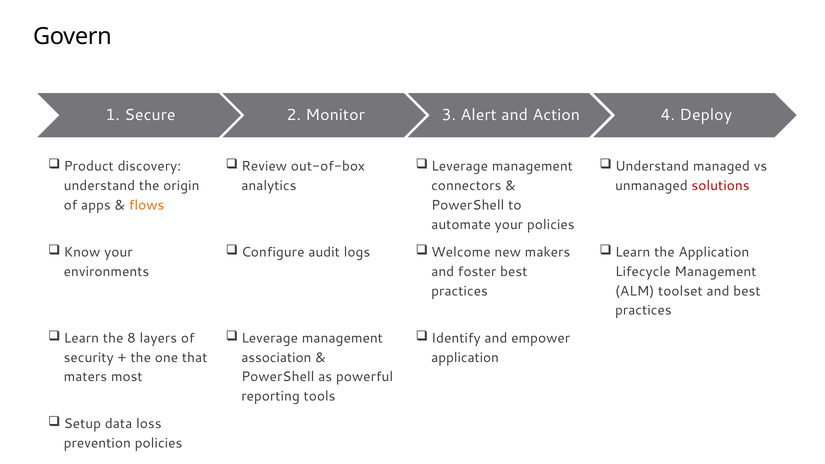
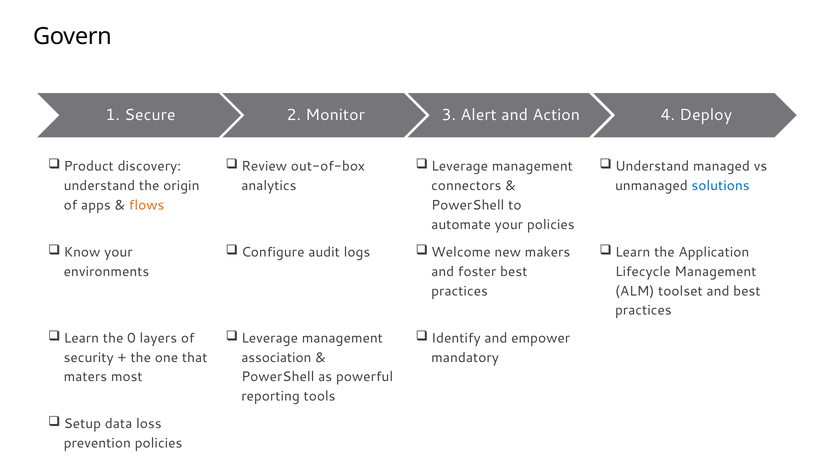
solutions colour: red -> blue (721, 186)
8: 8 -> 0 (131, 338)
application: application -> mandatory (465, 358)
